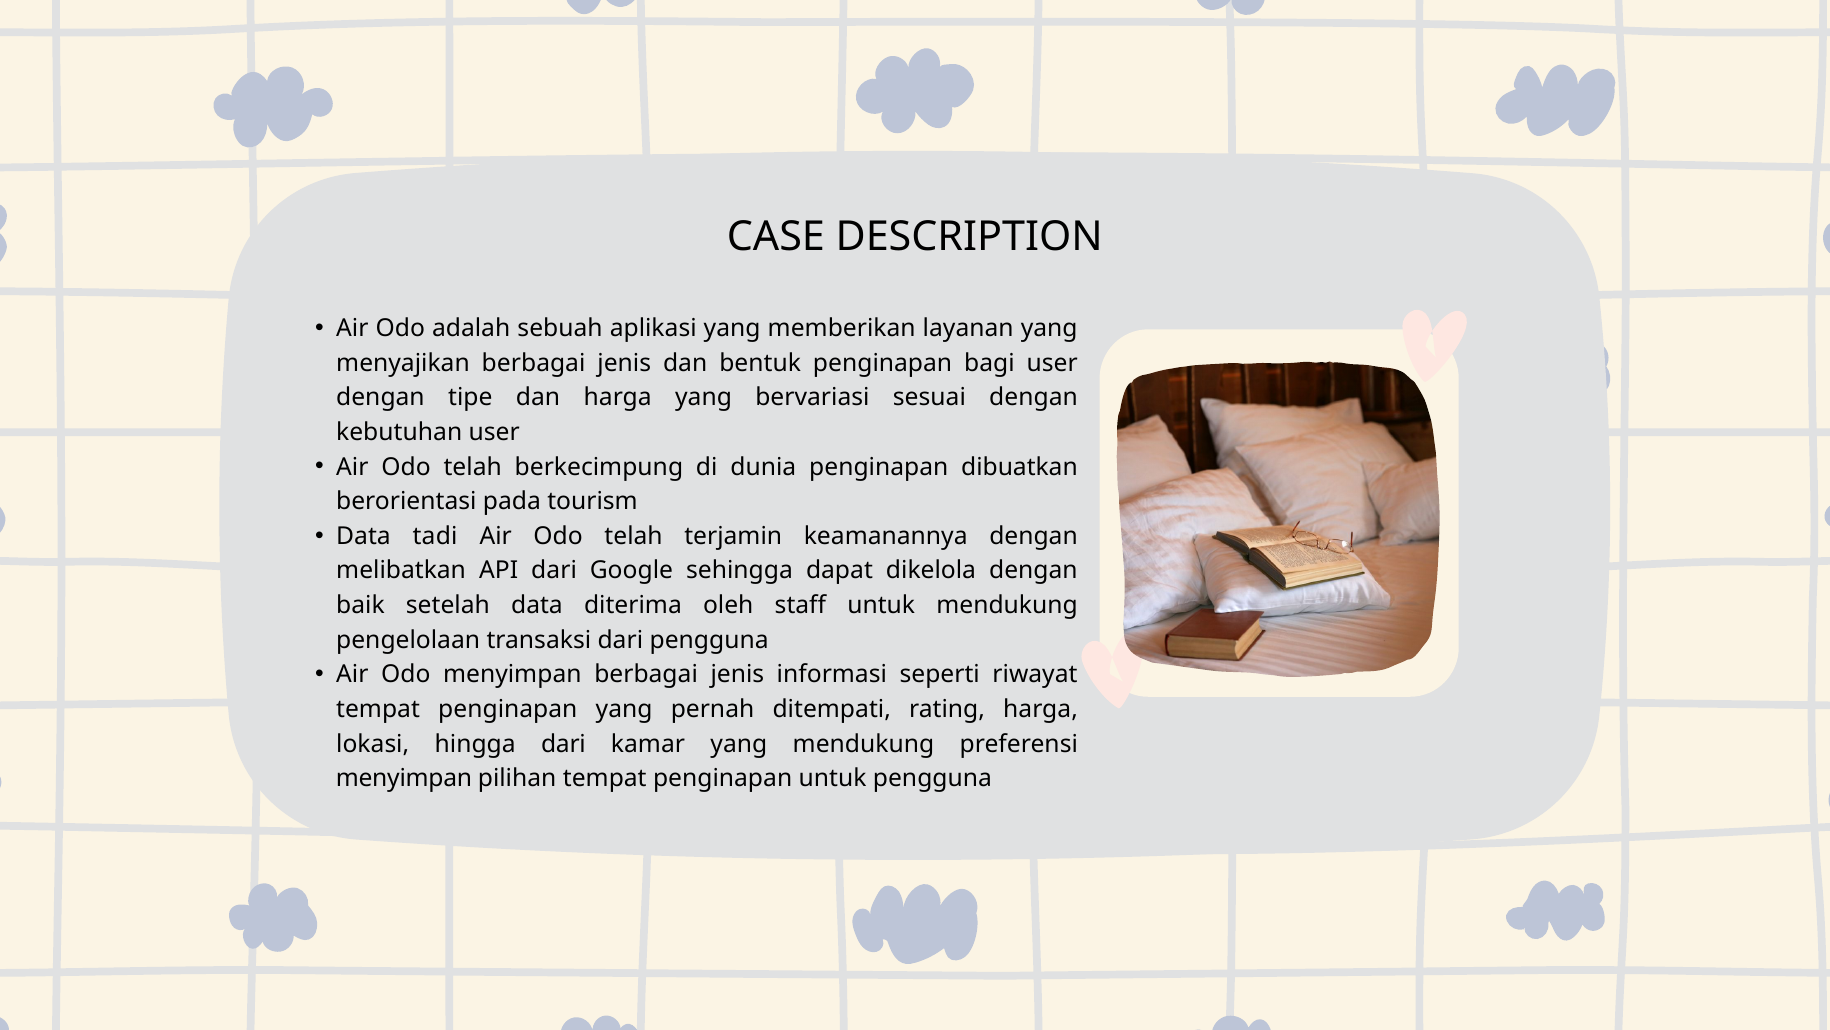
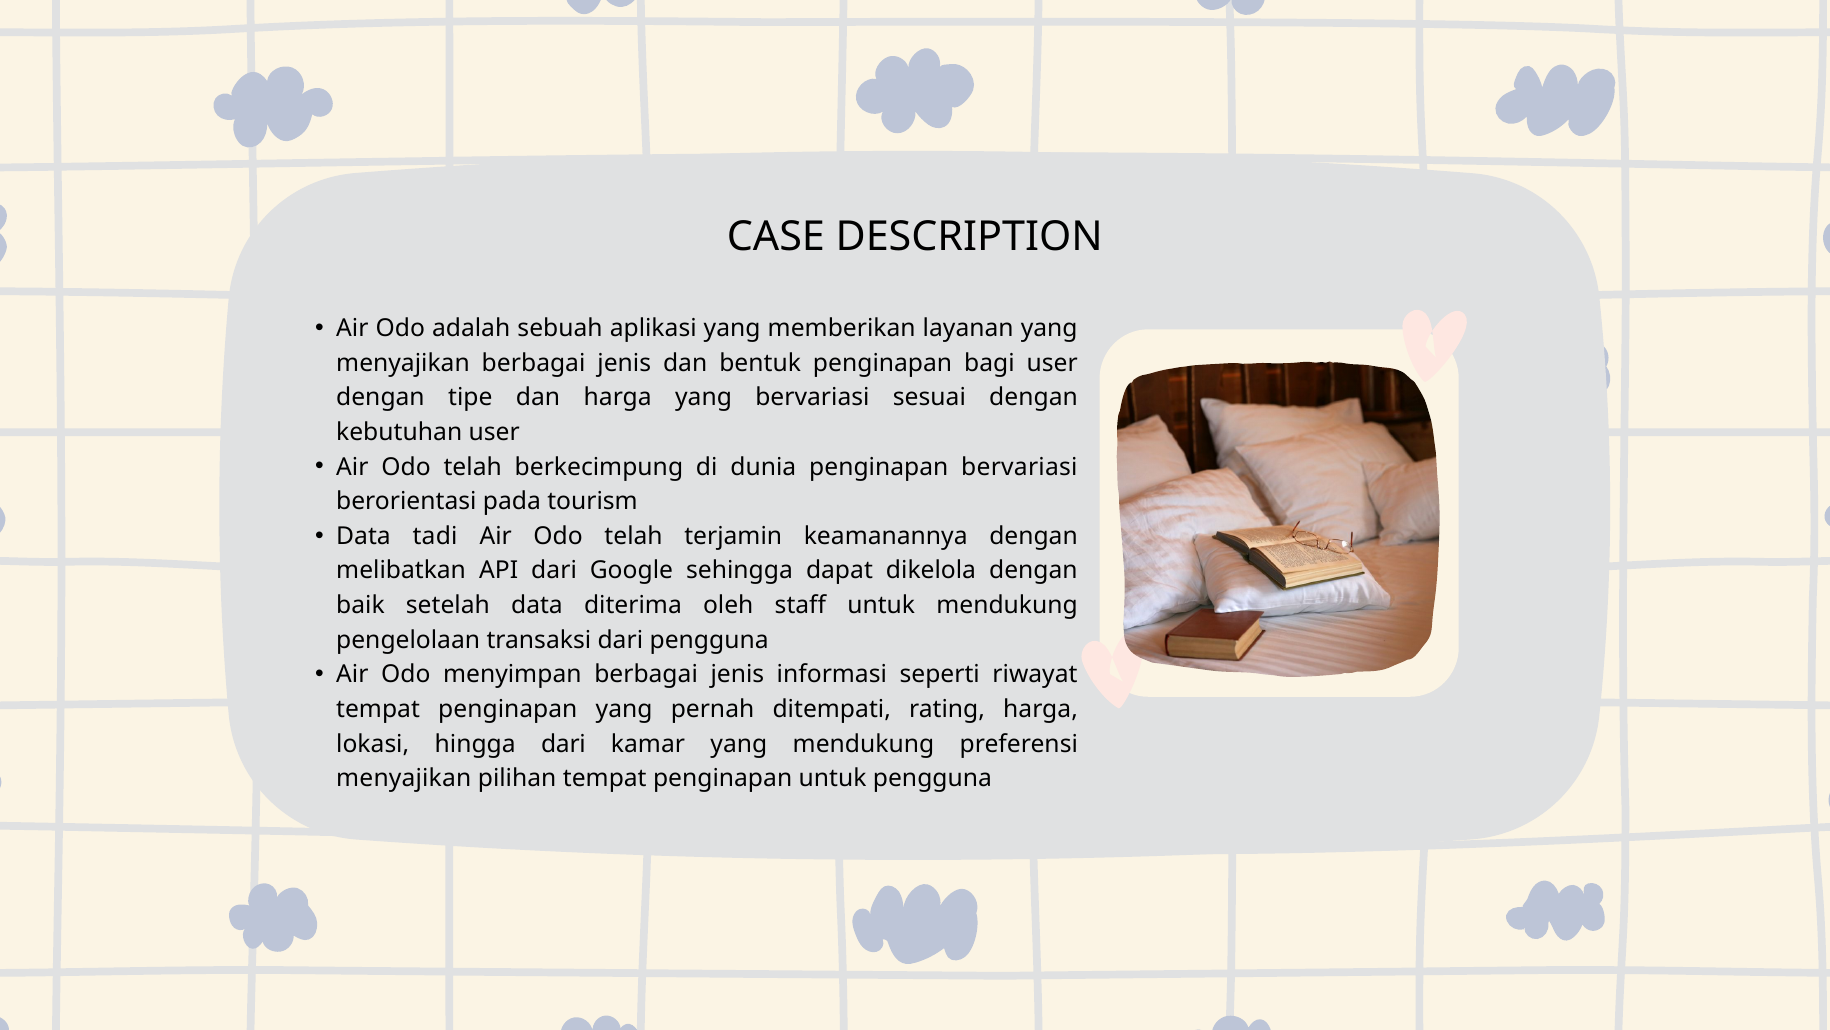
penginapan dibuatkan: dibuatkan -> bervariasi (1019, 467)
menyimpan: menyimpan -> menyajikan (404, 778)
